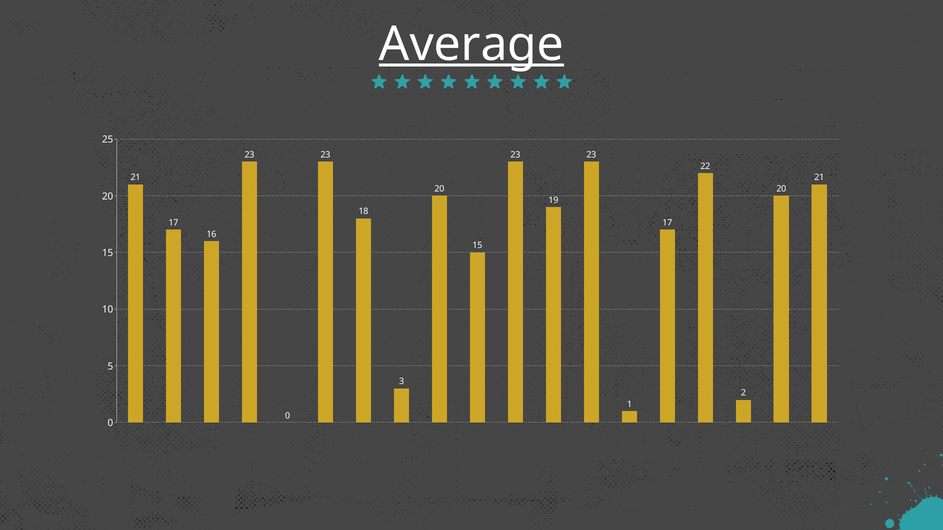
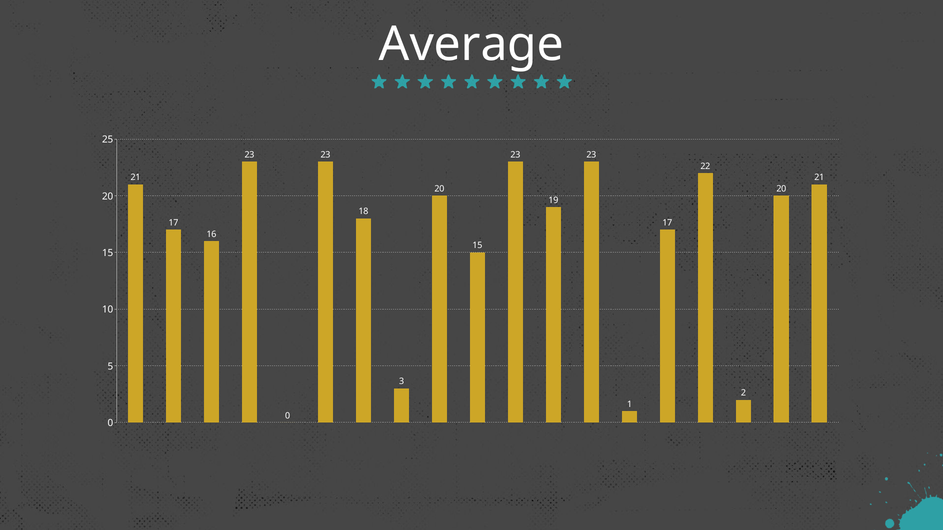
Average underline: present -> none (472, 44)
